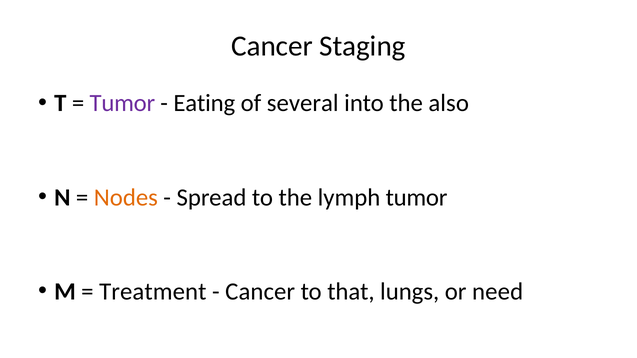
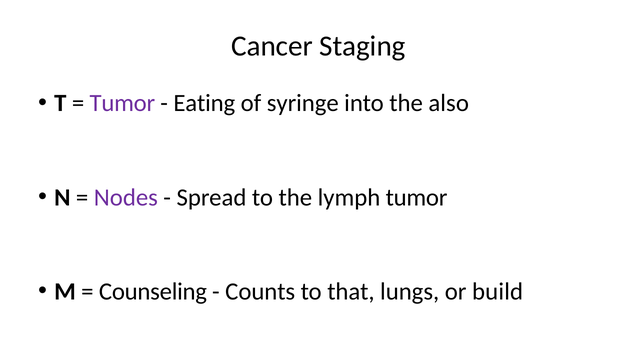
several: several -> syringe (303, 103)
Nodes colour: orange -> purple (126, 198)
Treatment: Treatment -> Counseling (153, 292)
Cancer: Cancer -> Counts (260, 292)
need: need -> build (498, 292)
